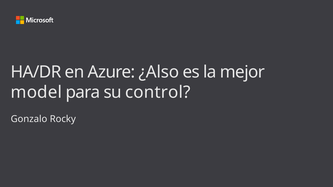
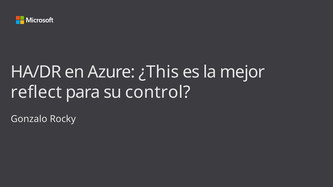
¿Also: ¿Also -> ¿This (159, 72)
model: model -> reflect (36, 93)
